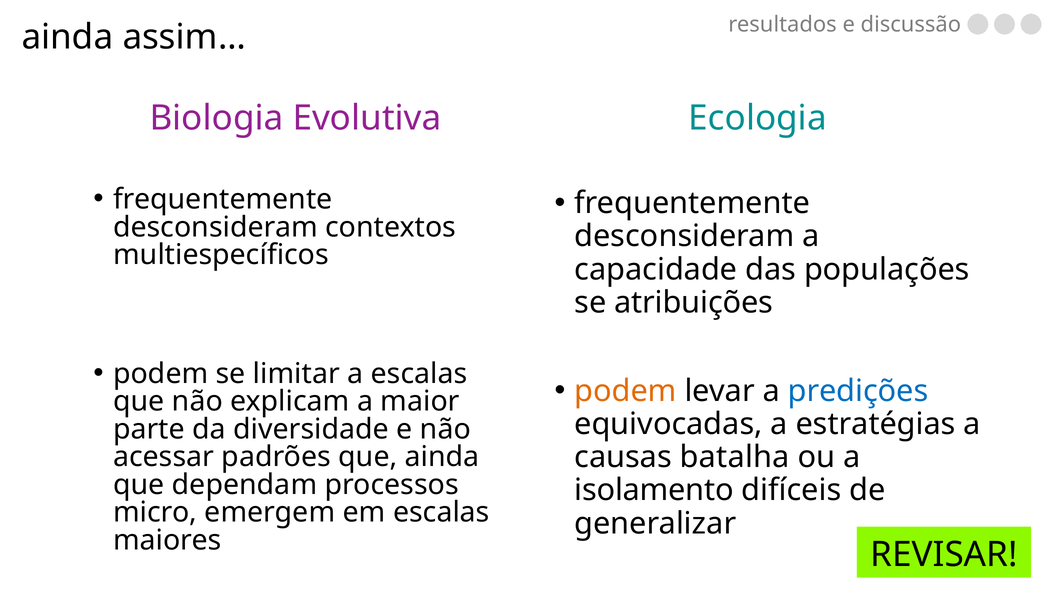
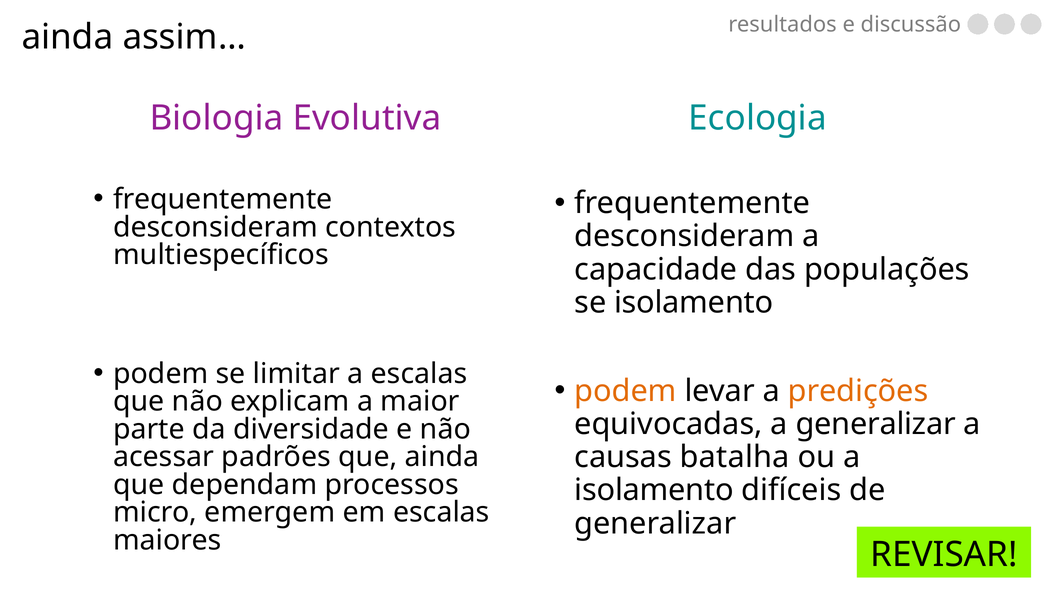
se atribuições: atribuições -> isolamento (694, 303)
predições colour: blue -> orange (858, 391)
a estratégias: estratégias -> generalizar (876, 424)
